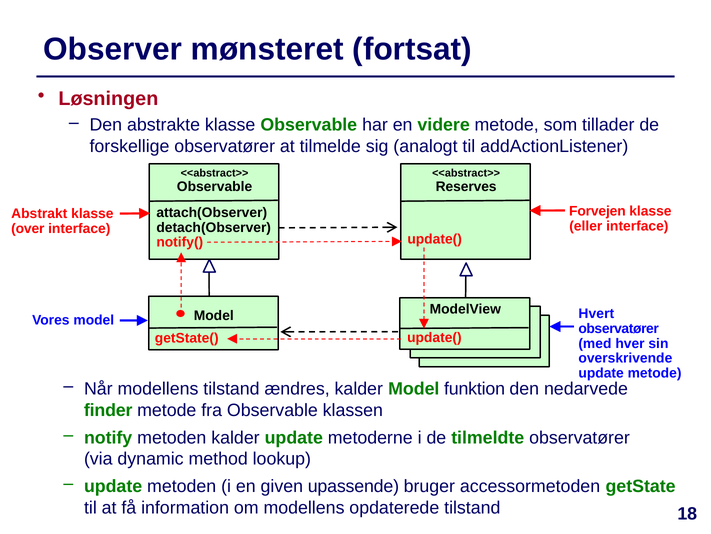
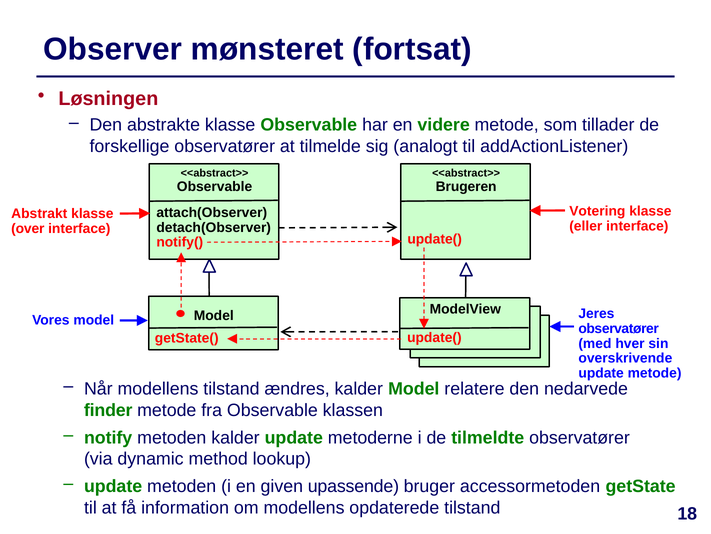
Reserves: Reserves -> Brugeren (466, 186)
Forvejen: Forvejen -> Votering (597, 211)
Hvert: Hvert -> Jeres (596, 313)
funktion: funktion -> relatere (474, 388)
